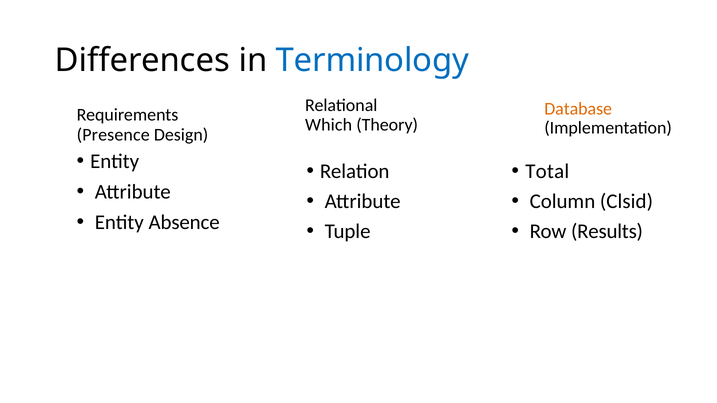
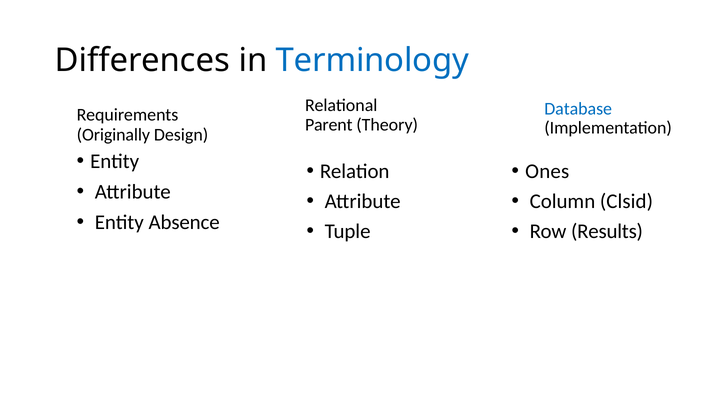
Database colour: orange -> blue (578, 109)
Which: Which -> Parent (329, 125)
Presence: Presence -> Originally (113, 135)
Total: Total -> Ones (547, 171)
